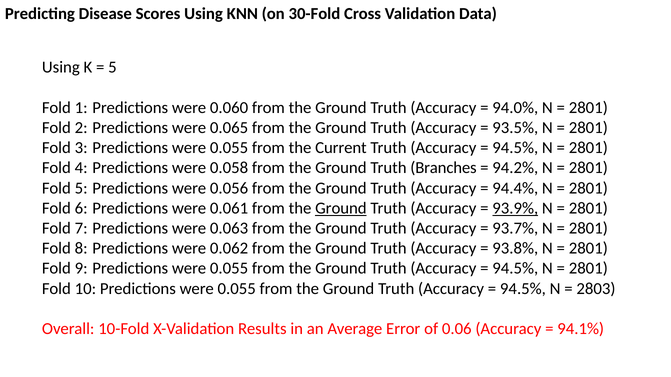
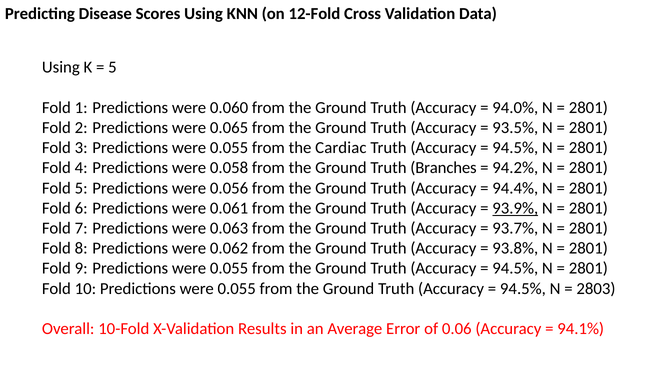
30-Fold: 30-Fold -> 12-Fold (314, 14)
Current: Current -> Cardiac (341, 148)
Ground underline: present -> none (341, 208)
